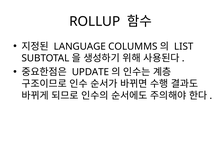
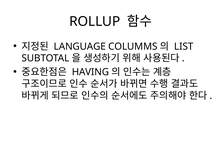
UPDATE: UPDATE -> HAVING (90, 72)
